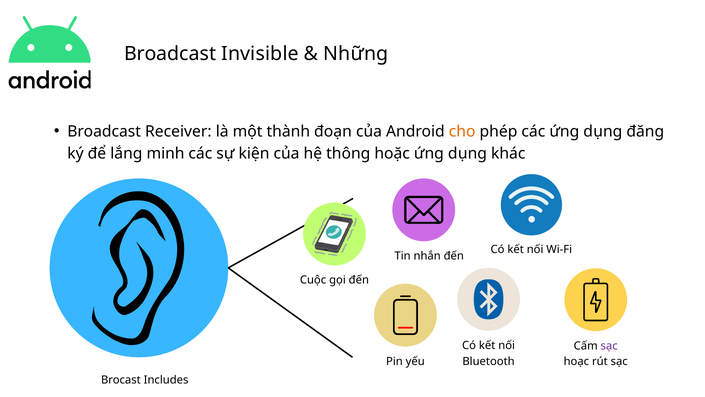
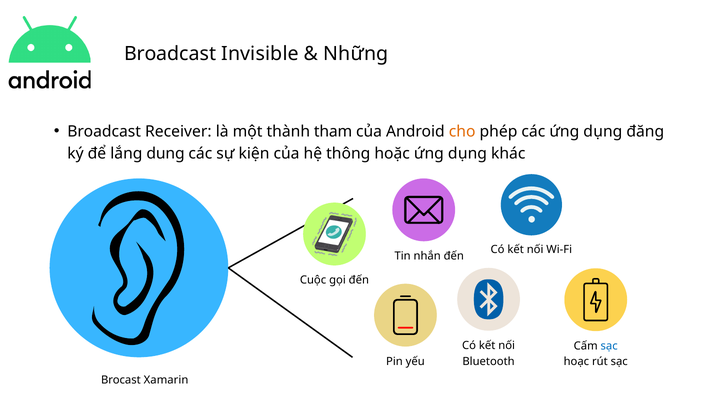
đoạn: đoạn -> tham (333, 131)
minh: minh -> dung (166, 153)
sạc colour: purple -> blue (609, 346)
Includes: Includes -> Xamarin (166, 380)
